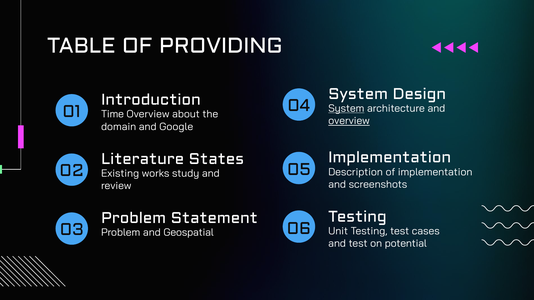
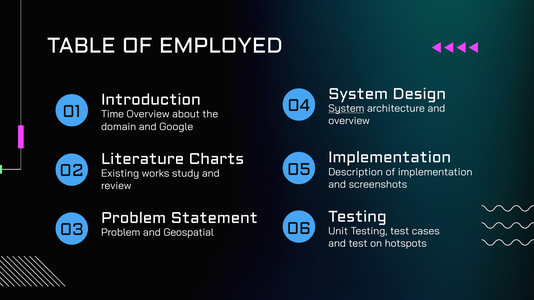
PROVIDING: PROVIDING -> EMPLOYED (221, 46)
overview underline: present -> none (349, 121)
States: States -> Charts (216, 159)
potential: potential -> hotspots (406, 244)
